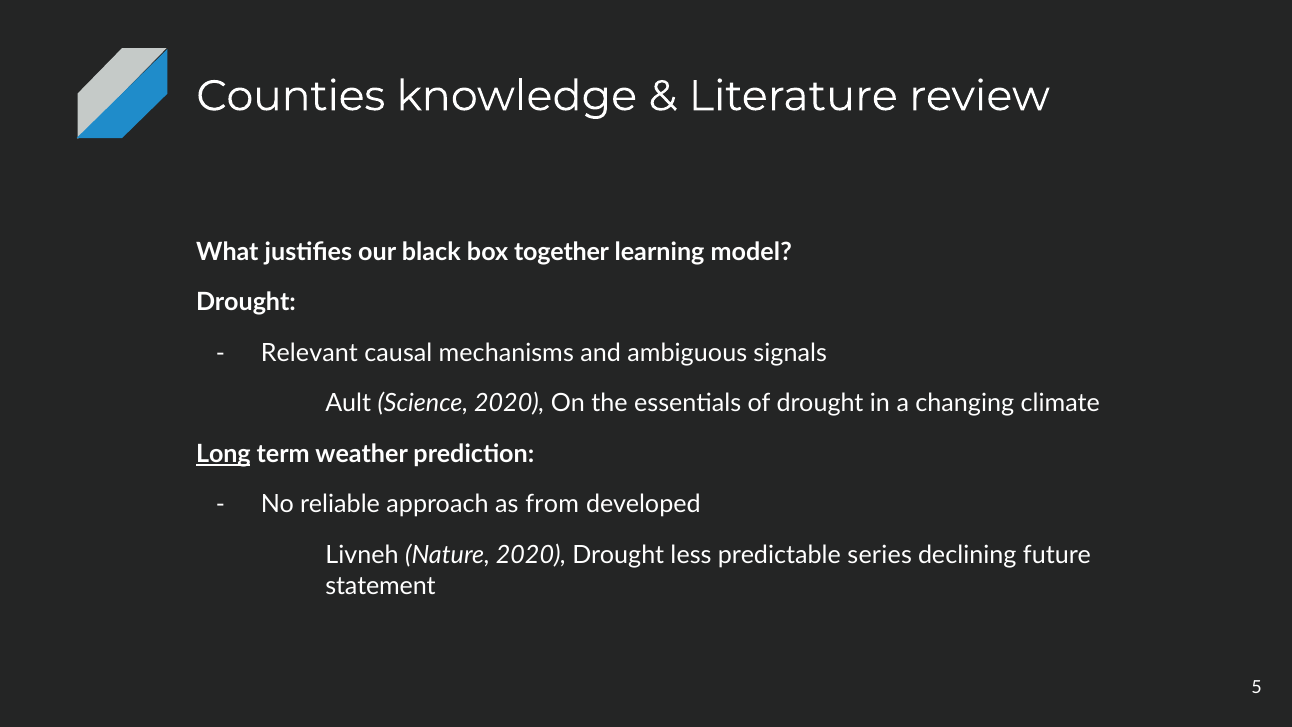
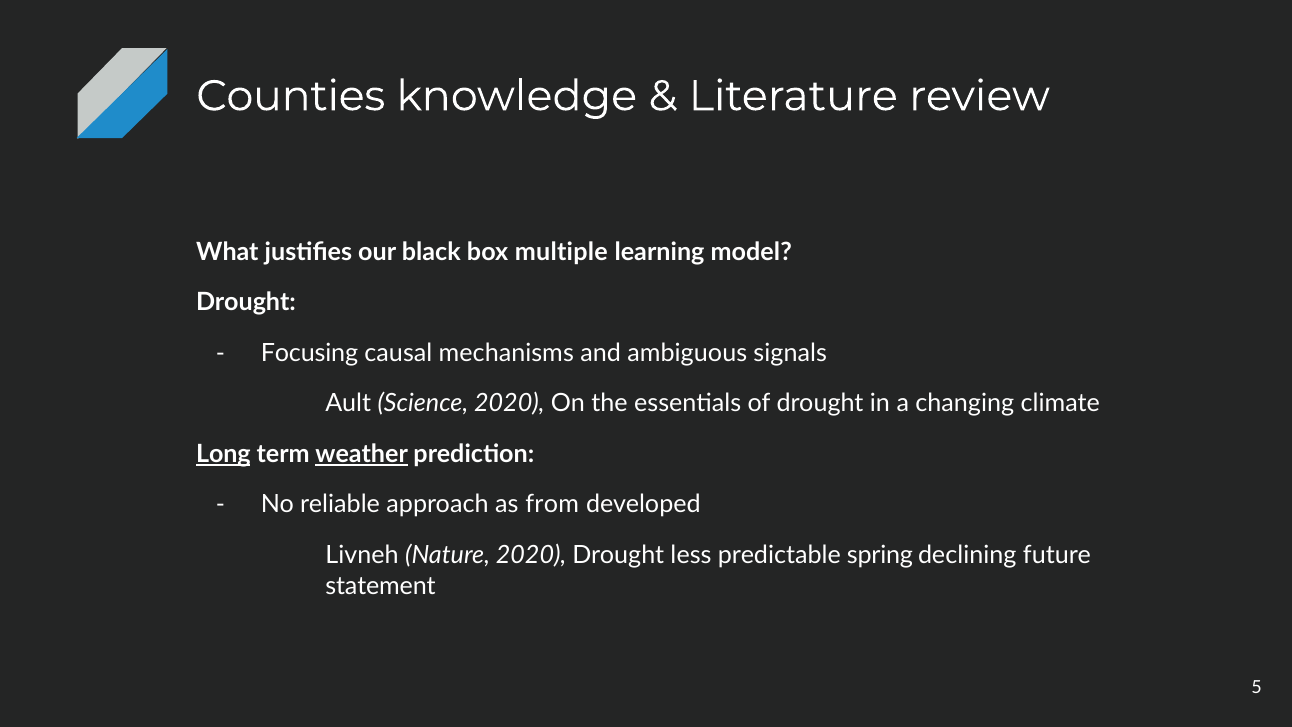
together: together -> multiple (561, 252)
Relevant: Relevant -> Focusing (309, 353)
weather underline: none -> present (362, 454)
series: series -> spring (880, 555)
